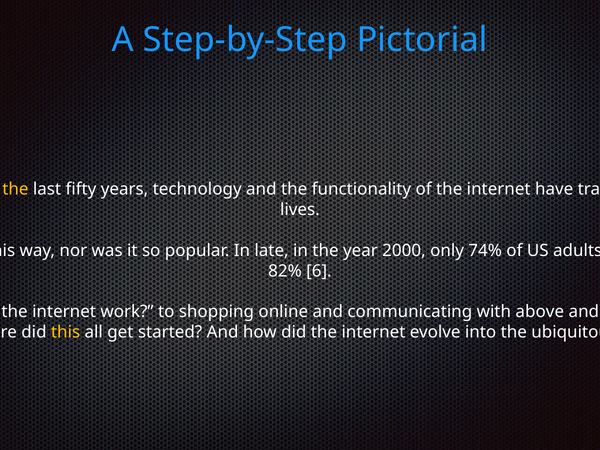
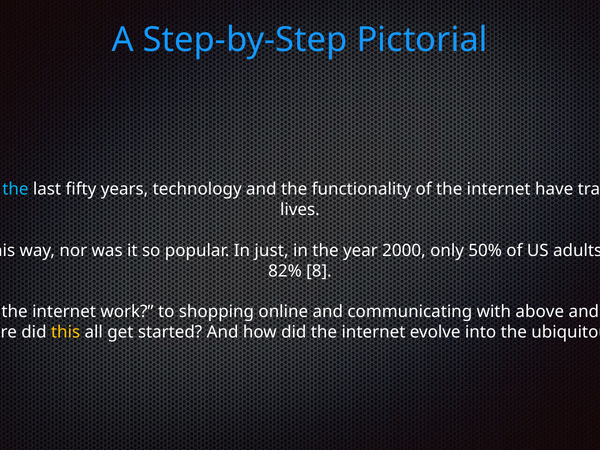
the colour: yellow -> light blue (15, 189)
late: late -> just (271, 251)
74%: 74% -> 50% (485, 251)
6: 6 -> 8 (319, 271)
